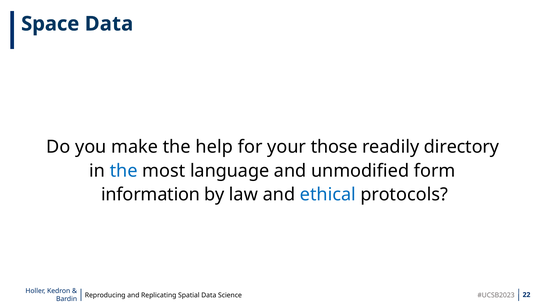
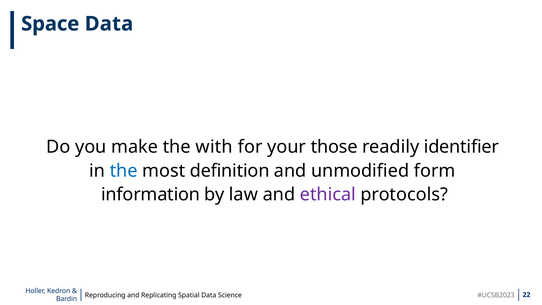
help: help -> with (214, 147)
directory: directory -> identifier (462, 147)
language: language -> definition (230, 171)
ethical colour: blue -> purple (328, 194)
